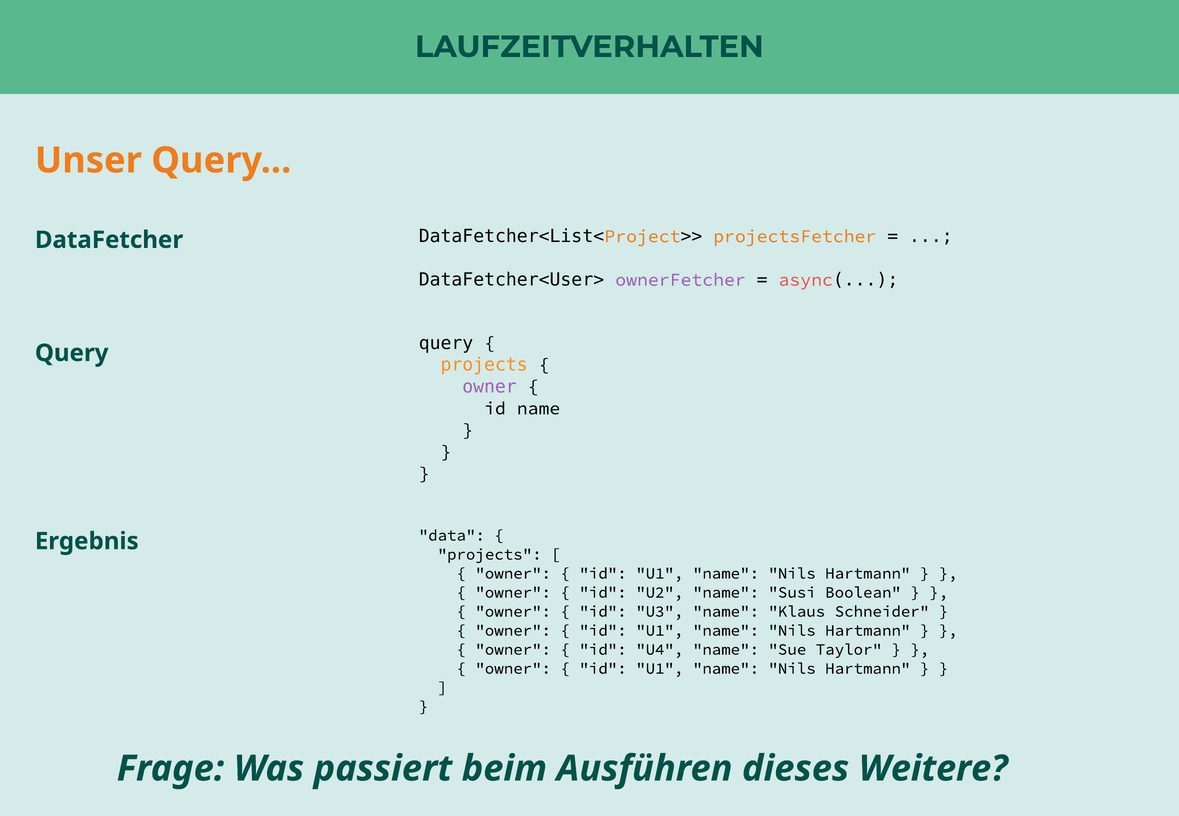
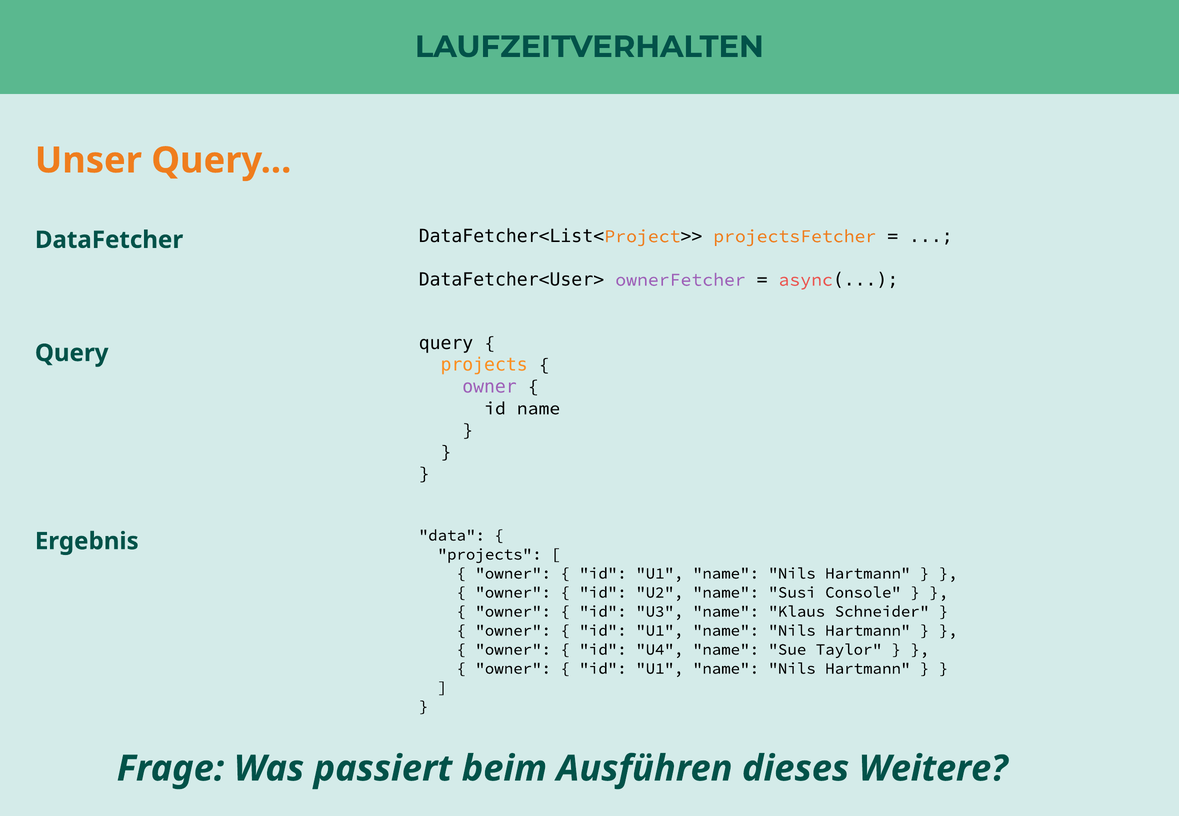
Boolean: Boolean -> Console (863, 593)
